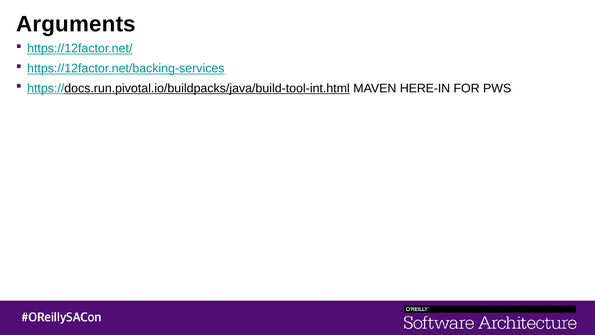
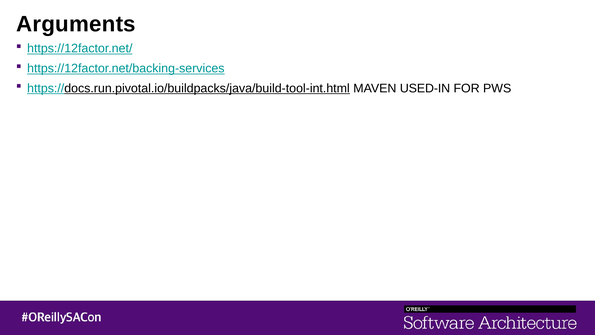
HERE-IN: HERE-IN -> USED-IN (425, 88)
